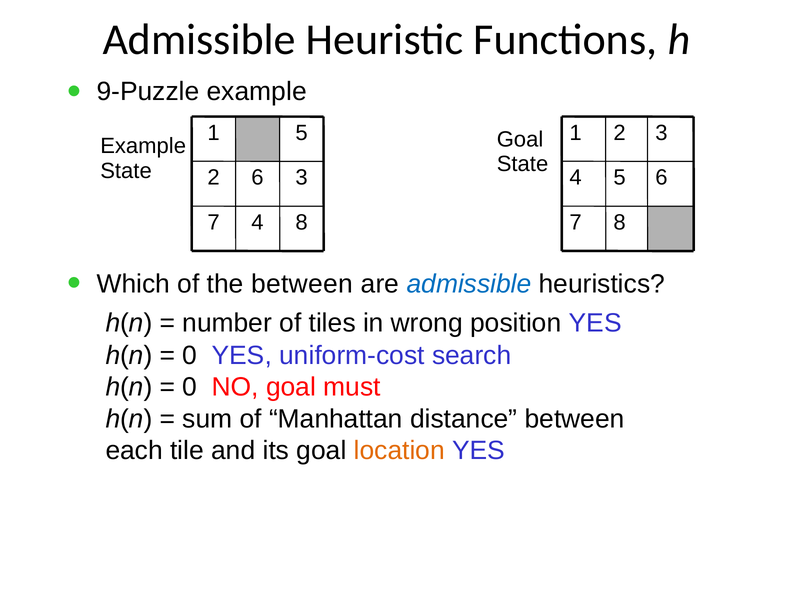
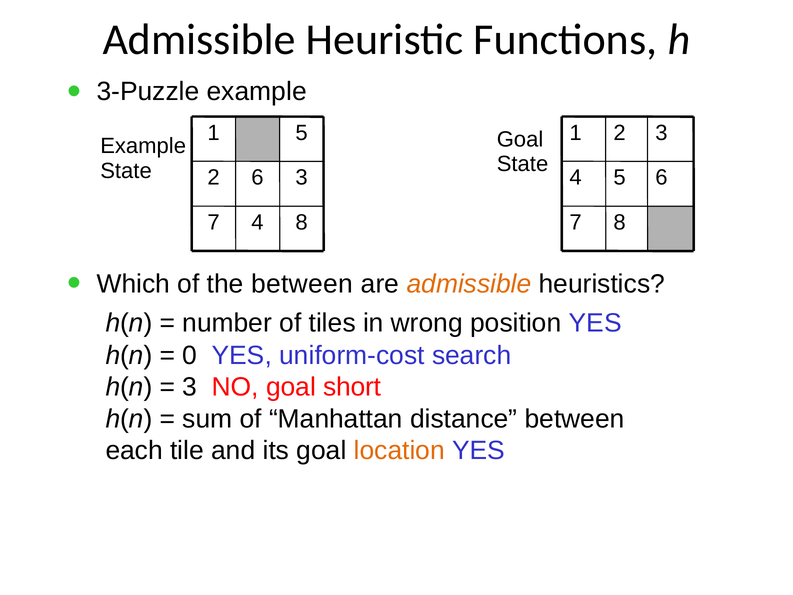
9-Puzzle: 9-Puzzle -> 3-Puzzle (148, 92)
admissible colour: blue -> orange (469, 284)
0: 0 -> 3 (190, 387)
must: must -> short (352, 387)
